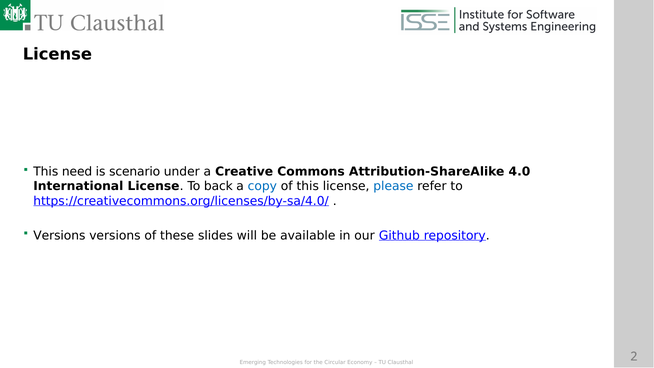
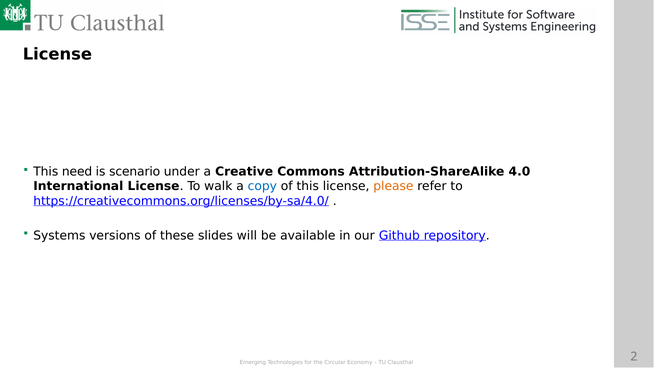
back: back -> walk (218, 186)
please colour: blue -> orange (393, 186)
Versions: Versions -> Systems (59, 235)
